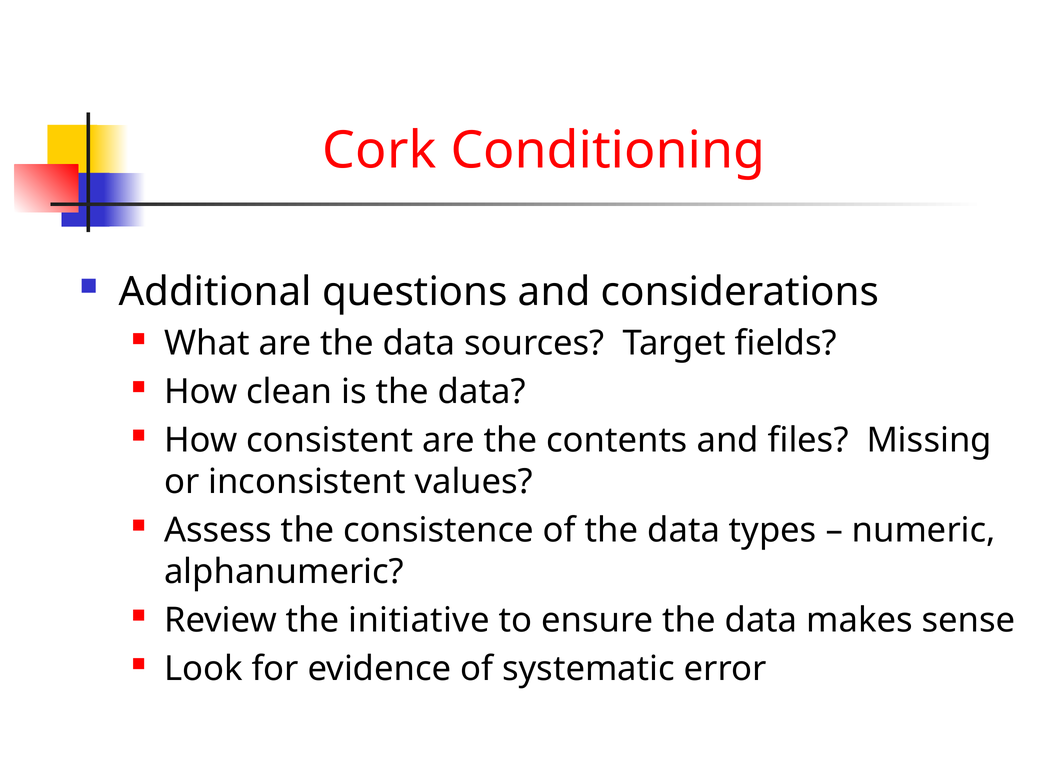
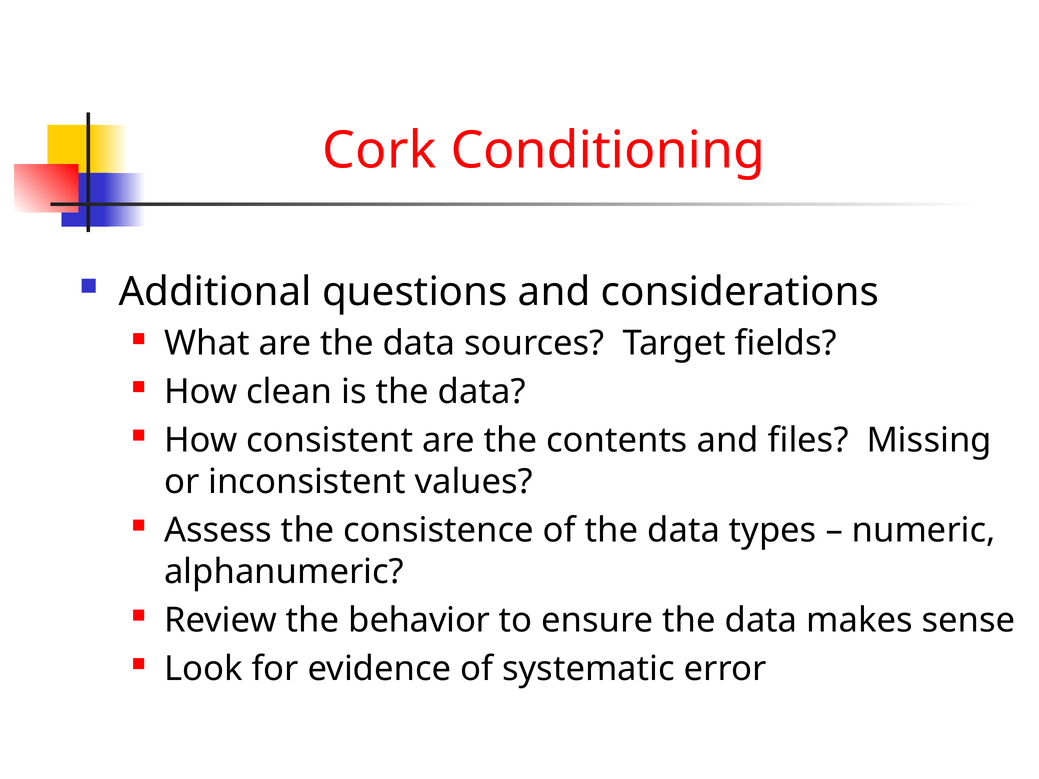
initiative: initiative -> behavior (419, 621)
